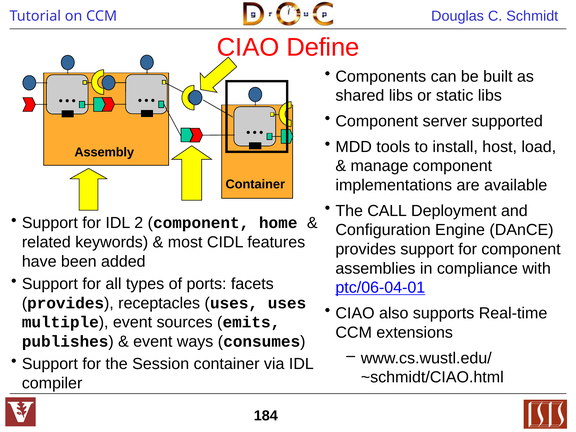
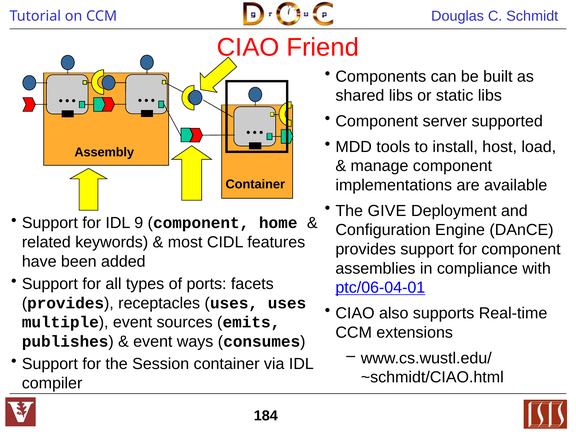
Define: Define -> Friend (323, 47)
CALL: CALL -> GIVE (387, 211)
2: 2 -> 9 (139, 223)
